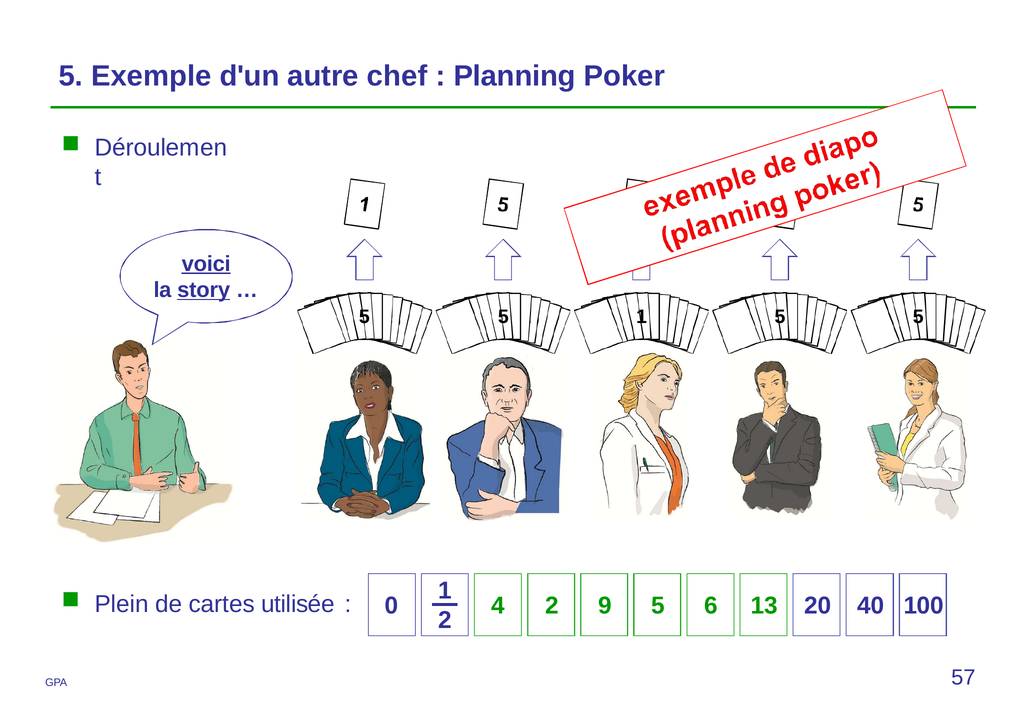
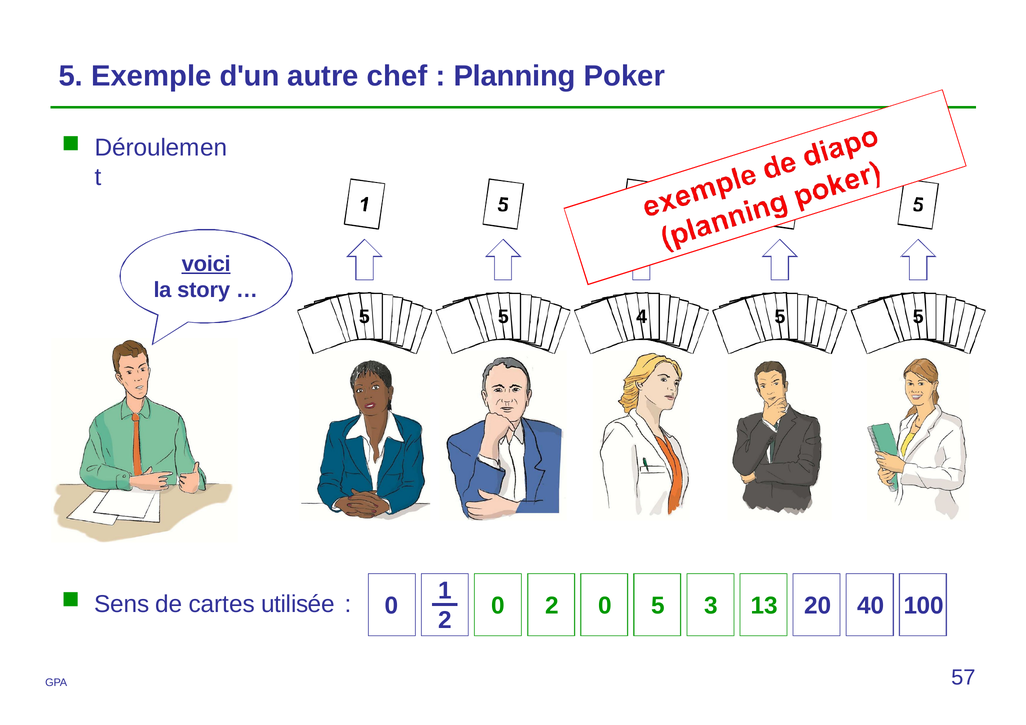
story underline: present -> none (204, 290)
5 1: 1 -> 4 (642, 317)
Plein: Plein -> Sens (122, 604)
0 4: 4 -> 0 (498, 605)
2 9: 9 -> 0 (605, 605)
6: 6 -> 3 (711, 605)
